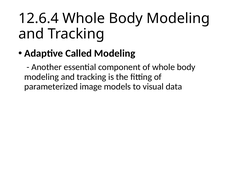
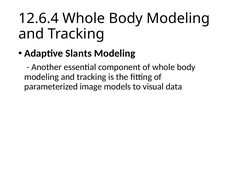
Called: Called -> Slants (79, 53)
